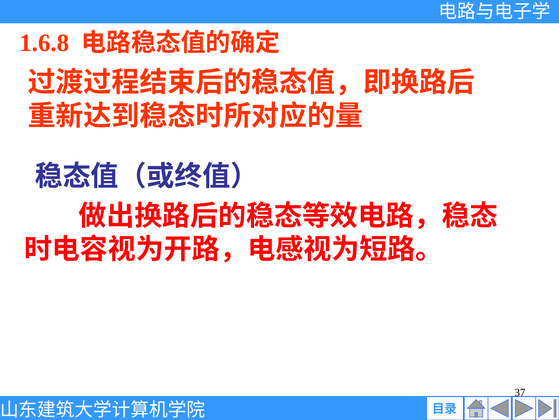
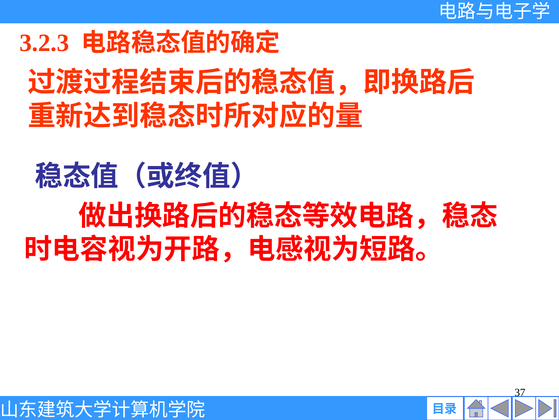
1.6.8: 1.6.8 -> 3.2.3 (44, 43)
